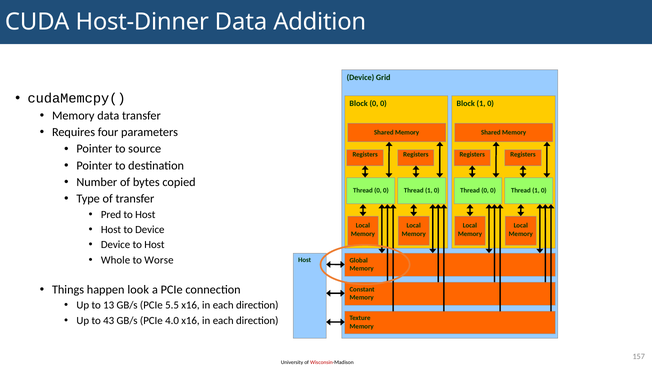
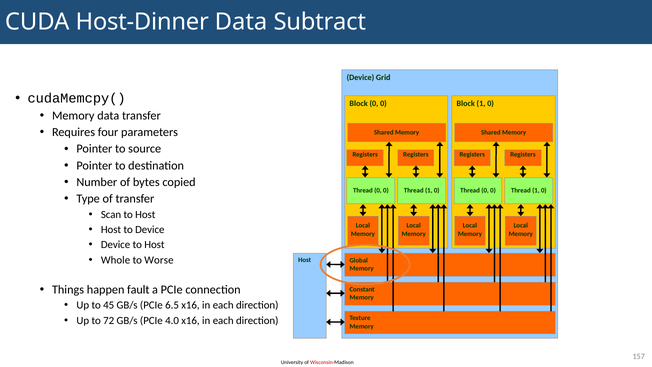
Addition: Addition -> Subtract (320, 22)
Pred: Pred -> Scan (111, 214)
look: look -> fault (138, 289)
13: 13 -> 45 (109, 305)
5.5: 5.5 -> 6.5 (172, 305)
43: 43 -> 72 (109, 320)
